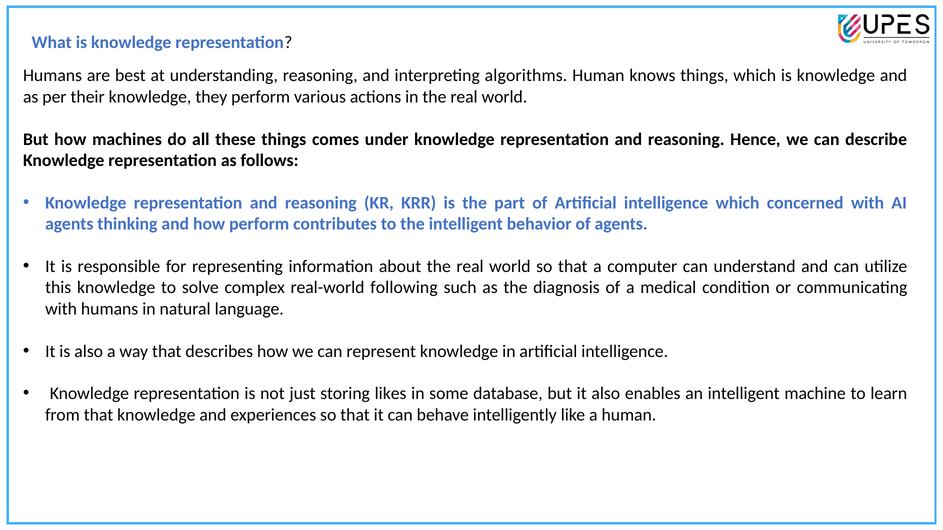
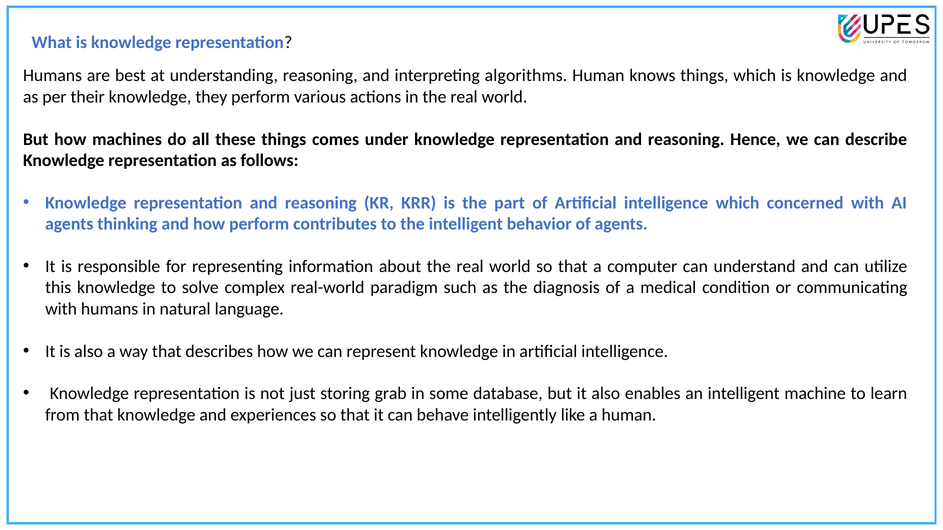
following: following -> paradigm (404, 288)
likes: likes -> grab (391, 394)
